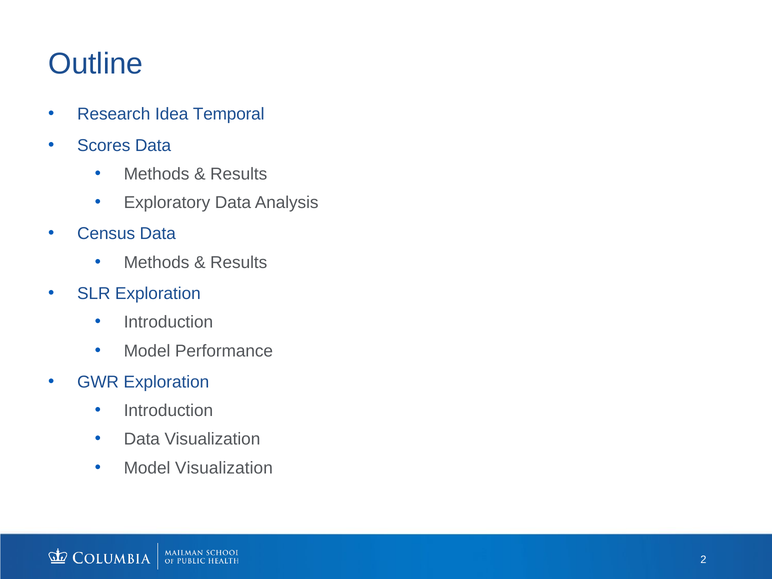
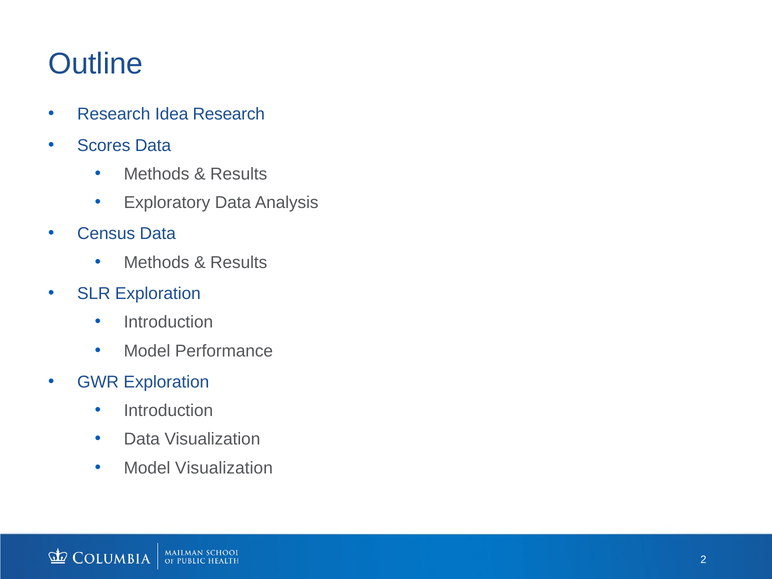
Idea Temporal: Temporal -> Research (229, 114)
